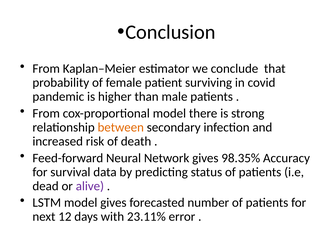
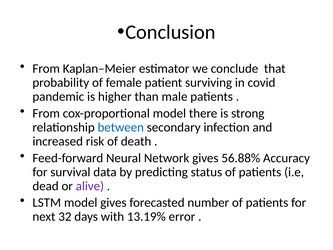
between colour: orange -> blue (121, 127)
98.35%: 98.35% -> 56.88% (241, 158)
12: 12 -> 32 (65, 216)
23.11%: 23.11% -> 13.19% (146, 216)
